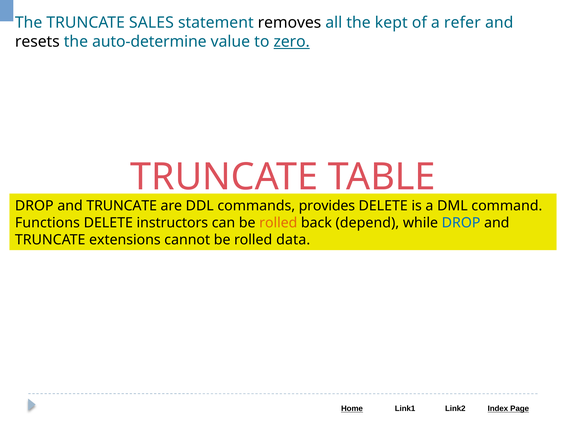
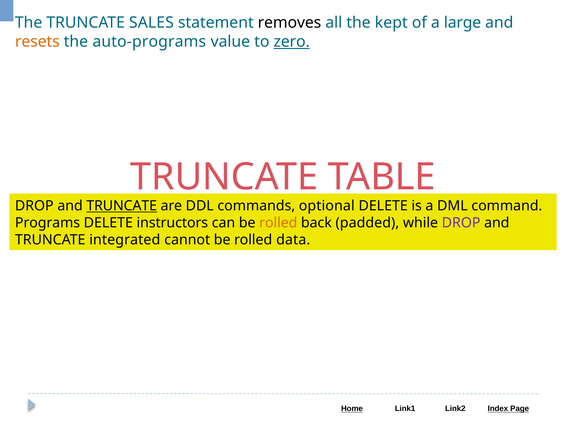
refer: refer -> large (463, 23)
resets colour: black -> orange (37, 42)
auto-determine: auto-determine -> auto-programs (149, 42)
TRUNCATE underline: none -> present (122, 206)
provides: provides -> optional (327, 206)
Functions: Functions -> Programs (48, 223)
depend: depend -> padded (367, 223)
DROP colour: blue -> purple (461, 223)
extensions: extensions -> integrated (125, 240)
